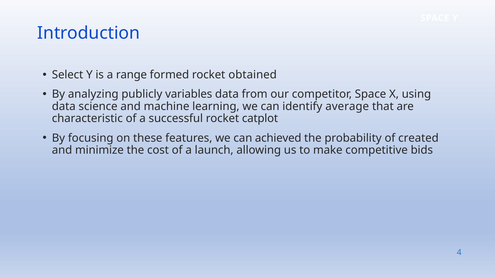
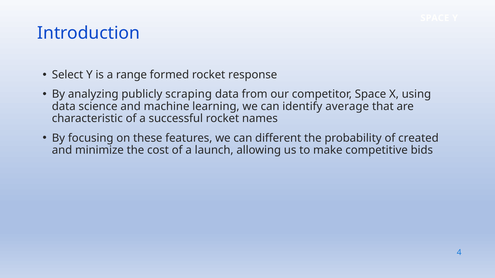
obtained: obtained -> response (253, 75)
variables: variables -> scraping (189, 94)
catplot: catplot -> names (260, 119)
achieved: achieved -> different (278, 138)
